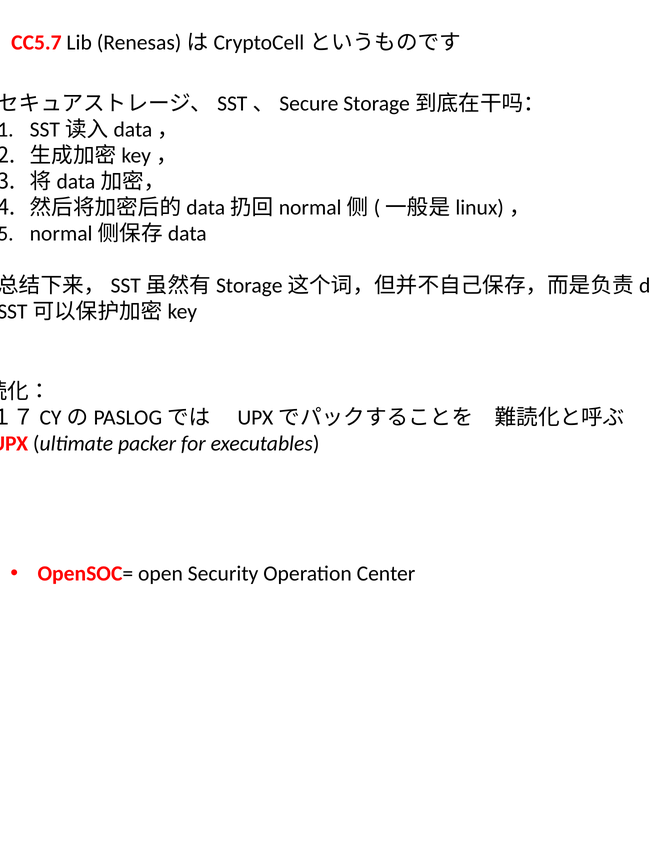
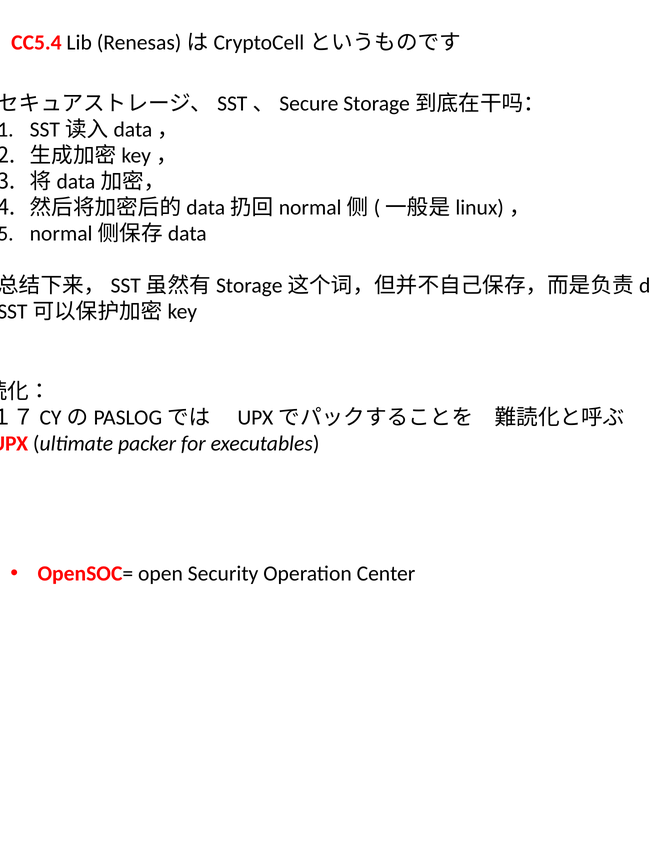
CC5.7: CC5.7 -> CC5.4 (36, 43)
